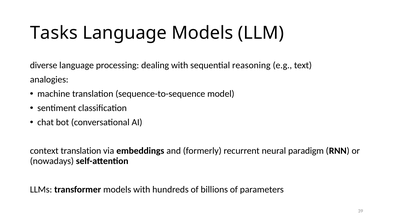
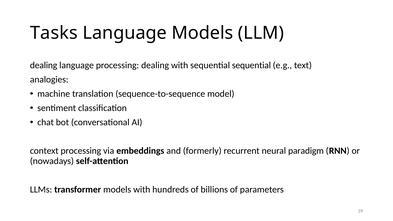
diverse: diverse -> dealing (44, 65)
sequential reasoning: reasoning -> sequential (251, 65)
context translation: translation -> processing (81, 151)
